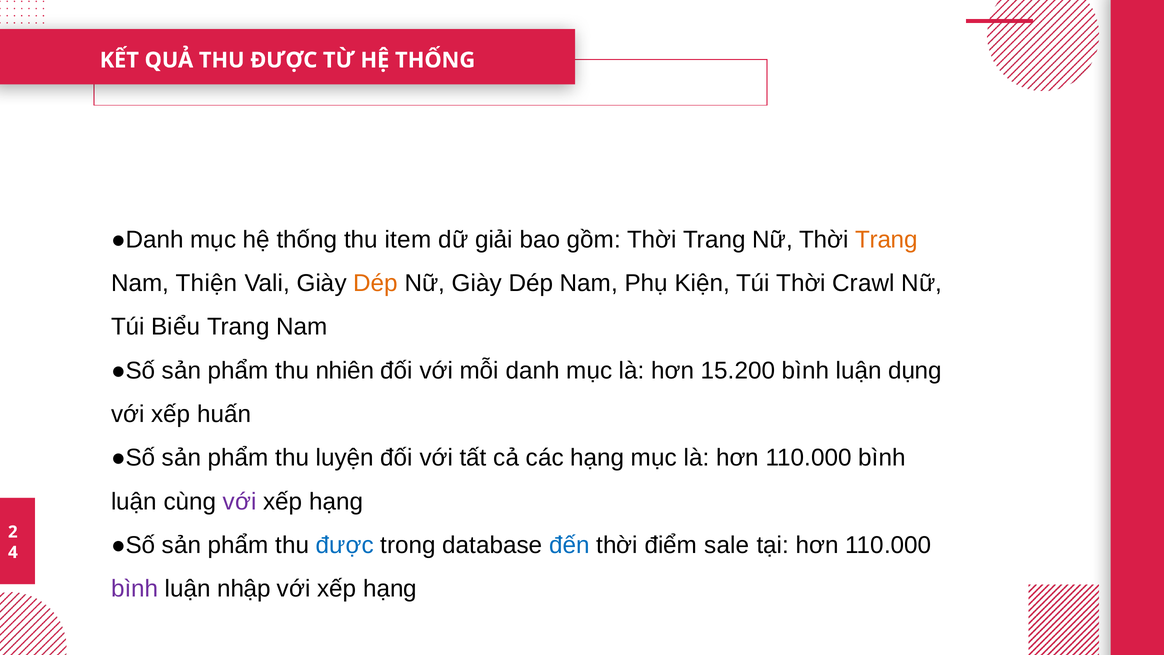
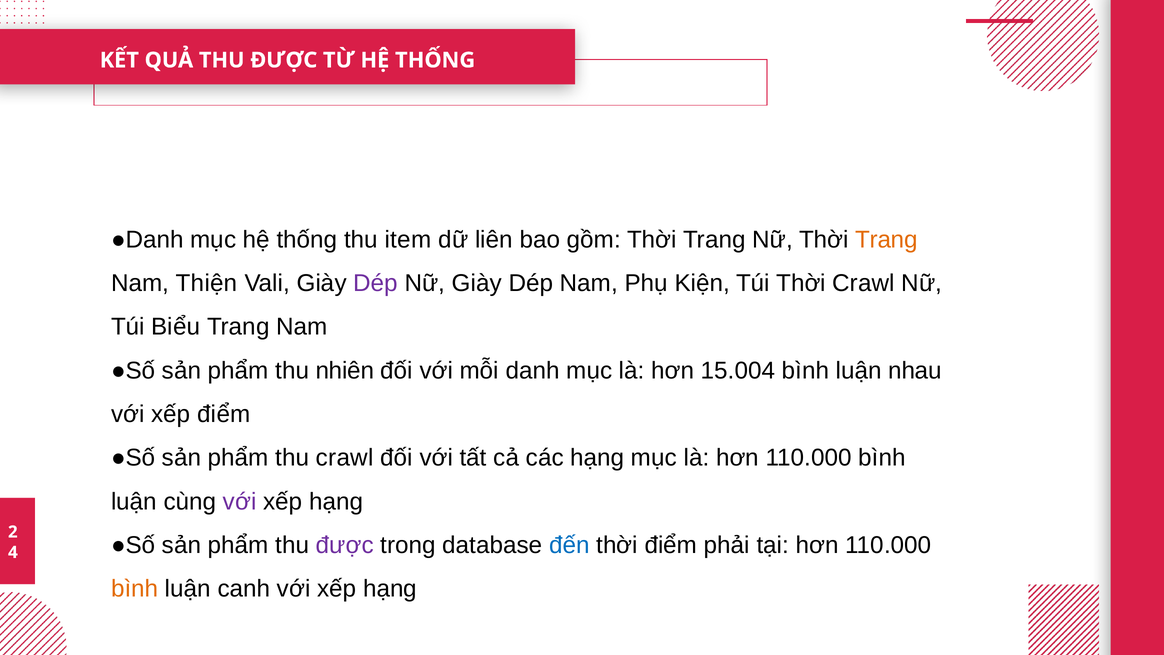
giải: giải -> liên (494, 239)
Dép colour: orange -> purple (376, 283)
15.200: 15.200 -> 15.004 (738, 370)
dụng: dụng -> nhau (915, 370)
xếp huấn: huấn -> điểm (224, 414)
thu luyện: luyện -> crawl (345, 458)
được colour: blue -> purple (345, 545)
sale: sale -> phải (727, 545)
bình colour: purple -> orange (135, 589)
nhập: nhập -> canh (244, 589)
